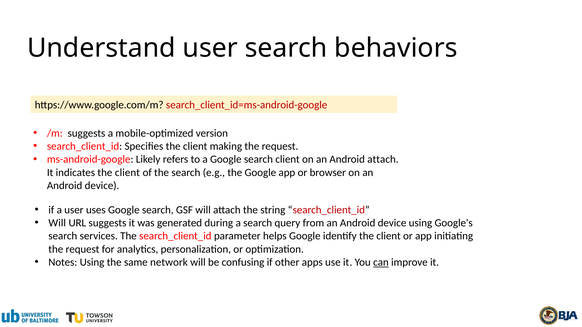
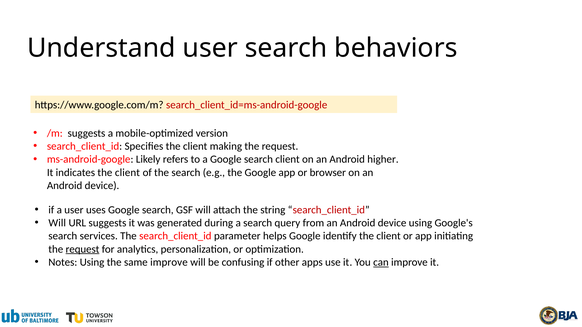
Android attach: attach -> higher (383, 160)
request underline: none -> present (83, 249)
same network: network -> improve (169, 262)
